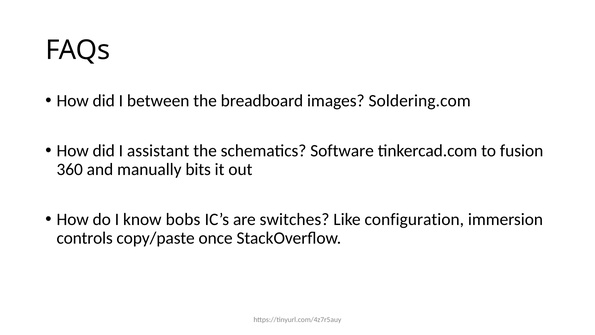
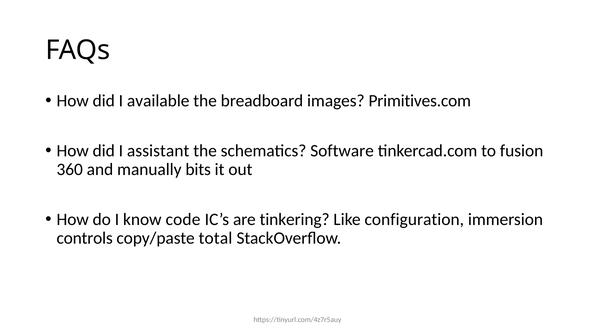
between: between -> available (158, 101)
Soldering.com: Soldering.com -> Primitives.com (420, 101)
bobs: bobs -> code (183, 219)
switches: switches -> tinkering (295, 219)
once: once -> total (215, 238)
